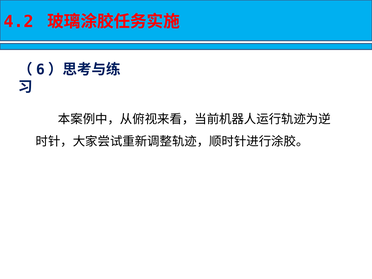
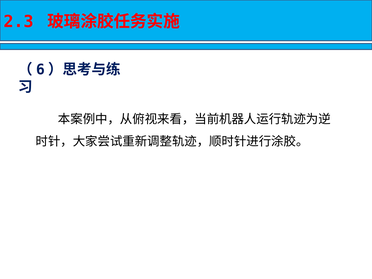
4.2: 4.2 -> 2.3 (19, 22)
